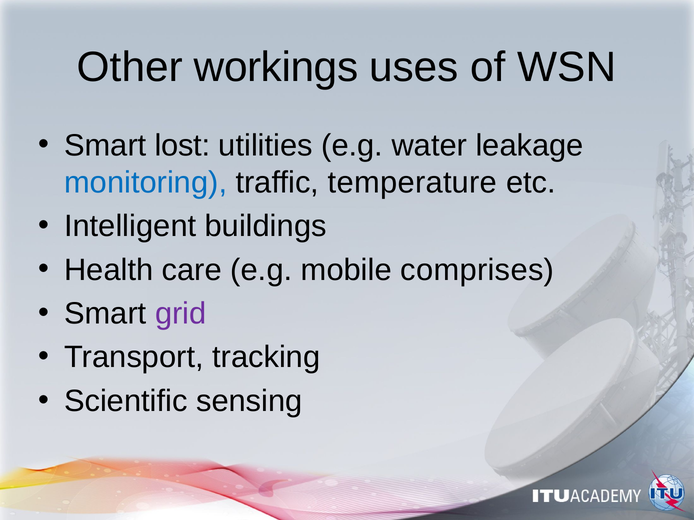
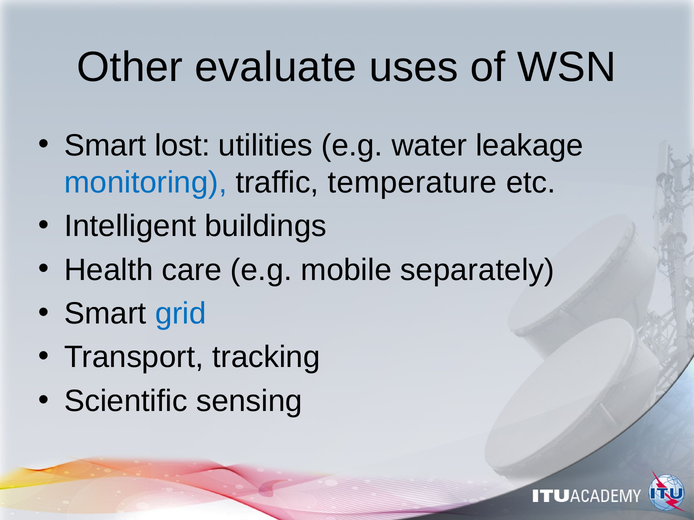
workings: workings -> evaluate (276, 67)
comprises: comprises -> separately (477, 270)
grid colour: purple -> blue (181, 314)
